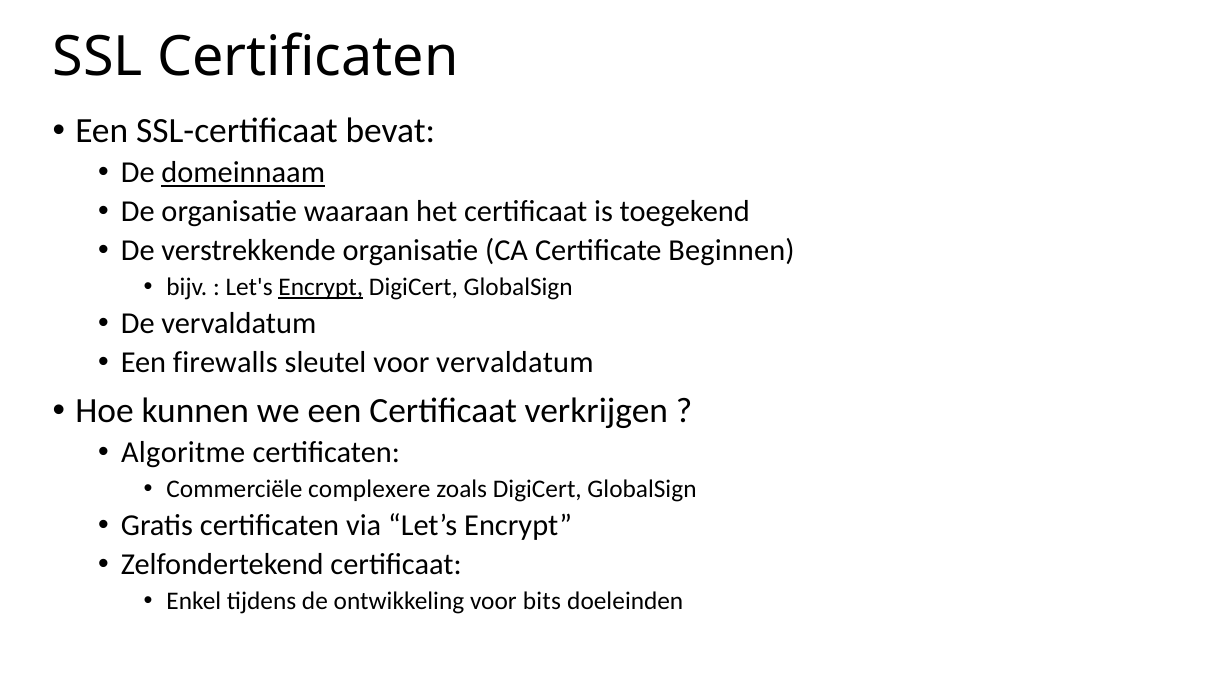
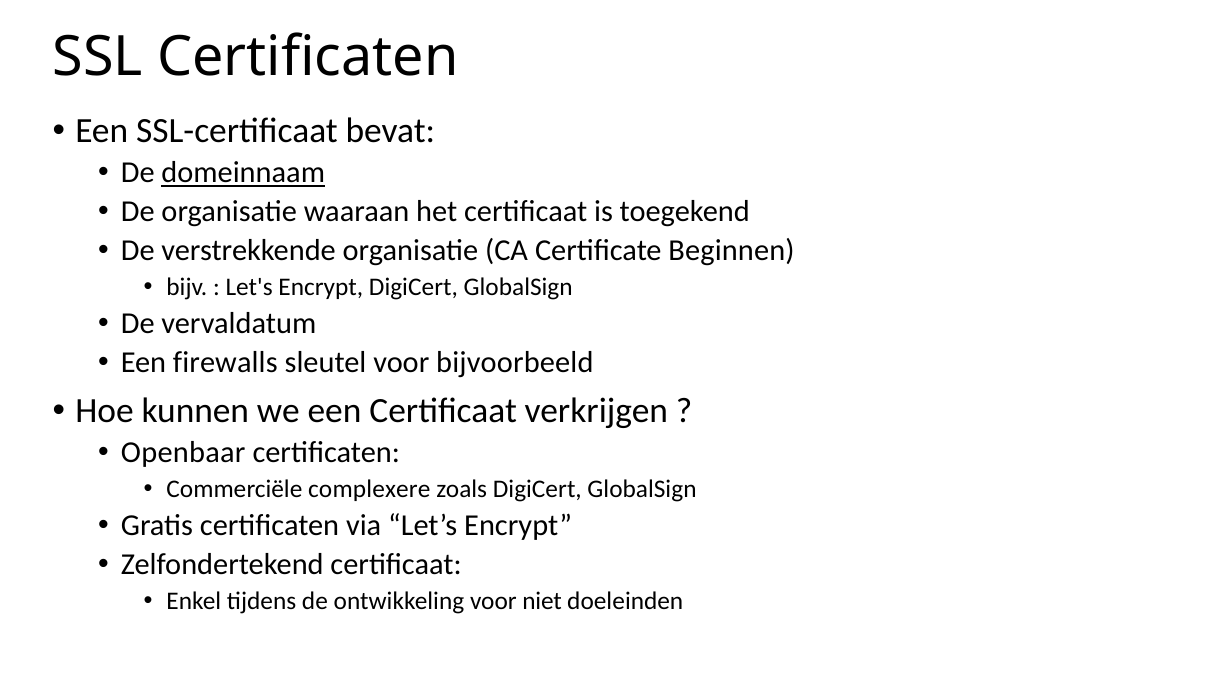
Encrypt underline: present -> none (321, 288)
voor vervaldatum: vervaldatum -> bijvoorbeeld (515, 363)
Algoritme: Algoritme -> Openbaar (183, 453)
bits: bits -> niet (542, 601)
